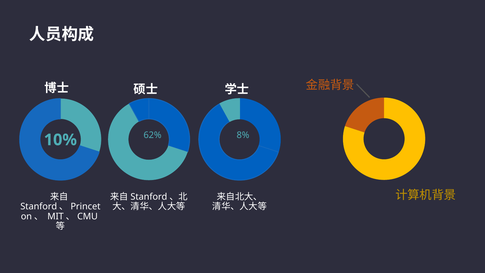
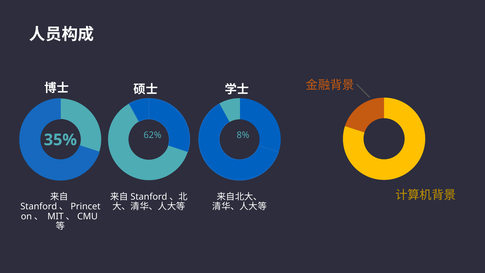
10%: 10% -> 35% (60, 140)
